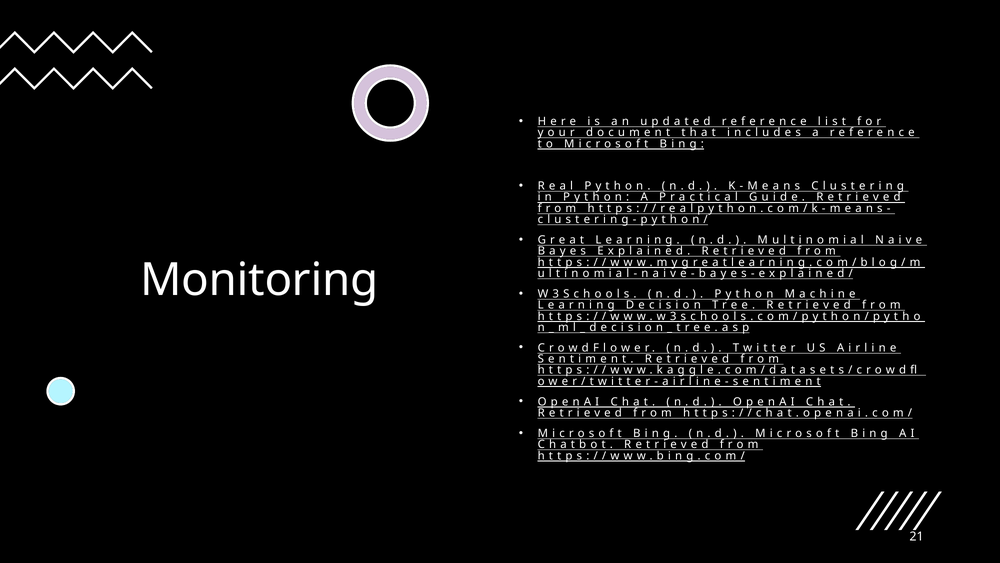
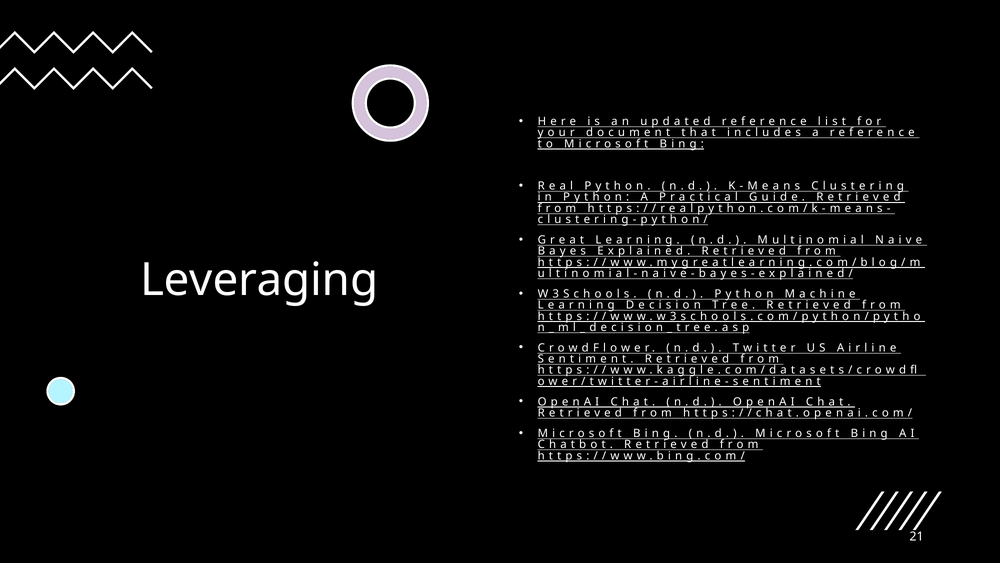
Monitoring: Monitoring -> Leveraging (259, 280)
